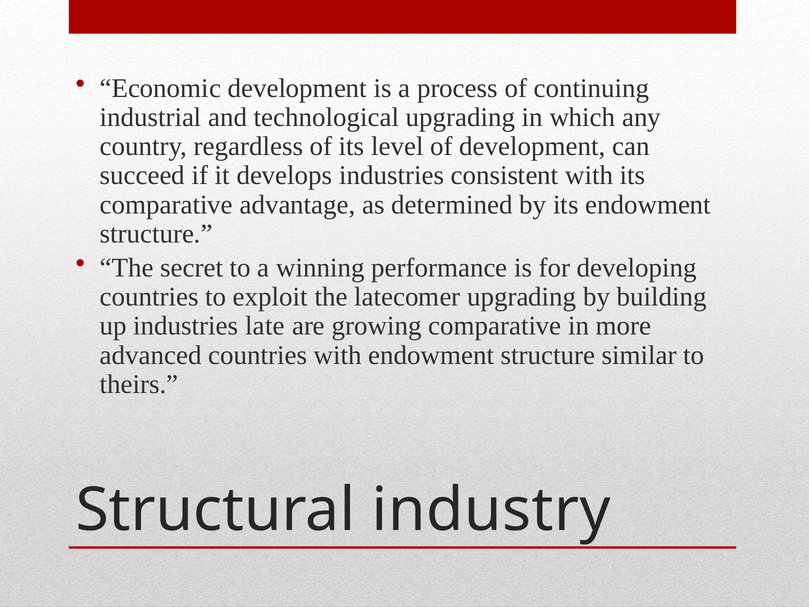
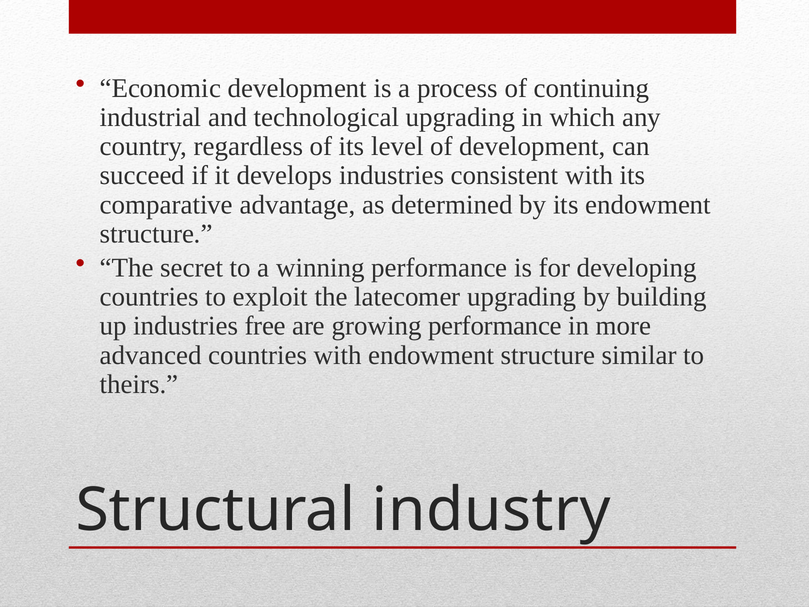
late: late -> free (265, 326)
growing comparative: comparative -> performance (495, 326)
